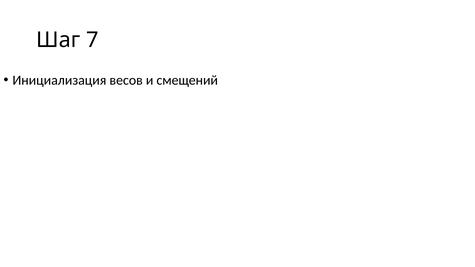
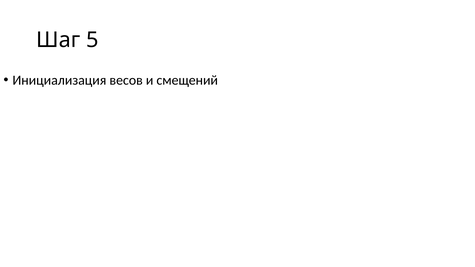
7: 7 -> 5 (92, 40)
